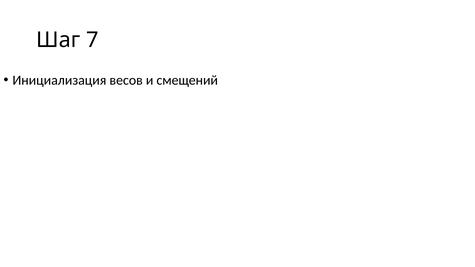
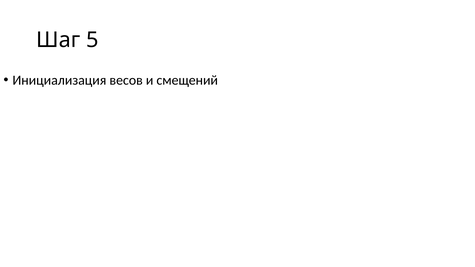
7: 7 -> 5 (92, 40)
